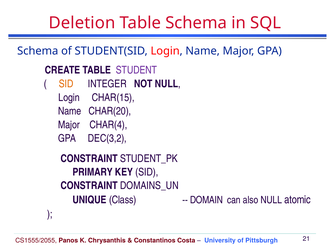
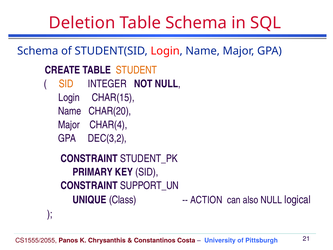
STUDENT colour: purple -> orange (136, 70)
DOMAINS_UN: DOMAINS_UN -> SUPPORT_UN (149, 185)
DOMAIN: DOMAIN -> ACTION (206, 200)
atomic: atomic -> logical (297, 199)
